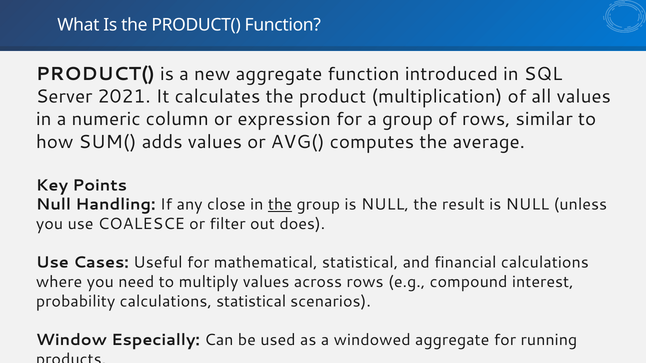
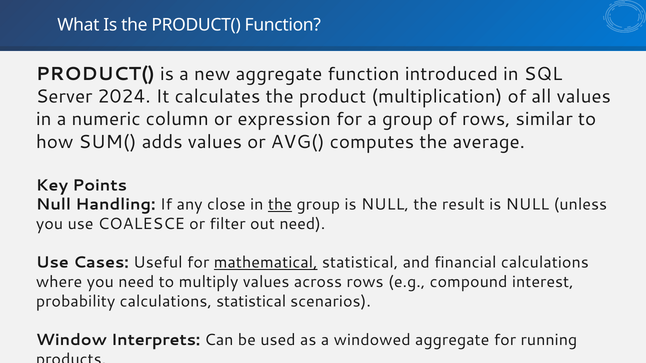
2021: 2021 -> 2024 (124, 97)
out does: does -> need (302, 224)
mathematical underline: none -> present (266, 263)
Especially: Especially -> Interprets (156, 340)
